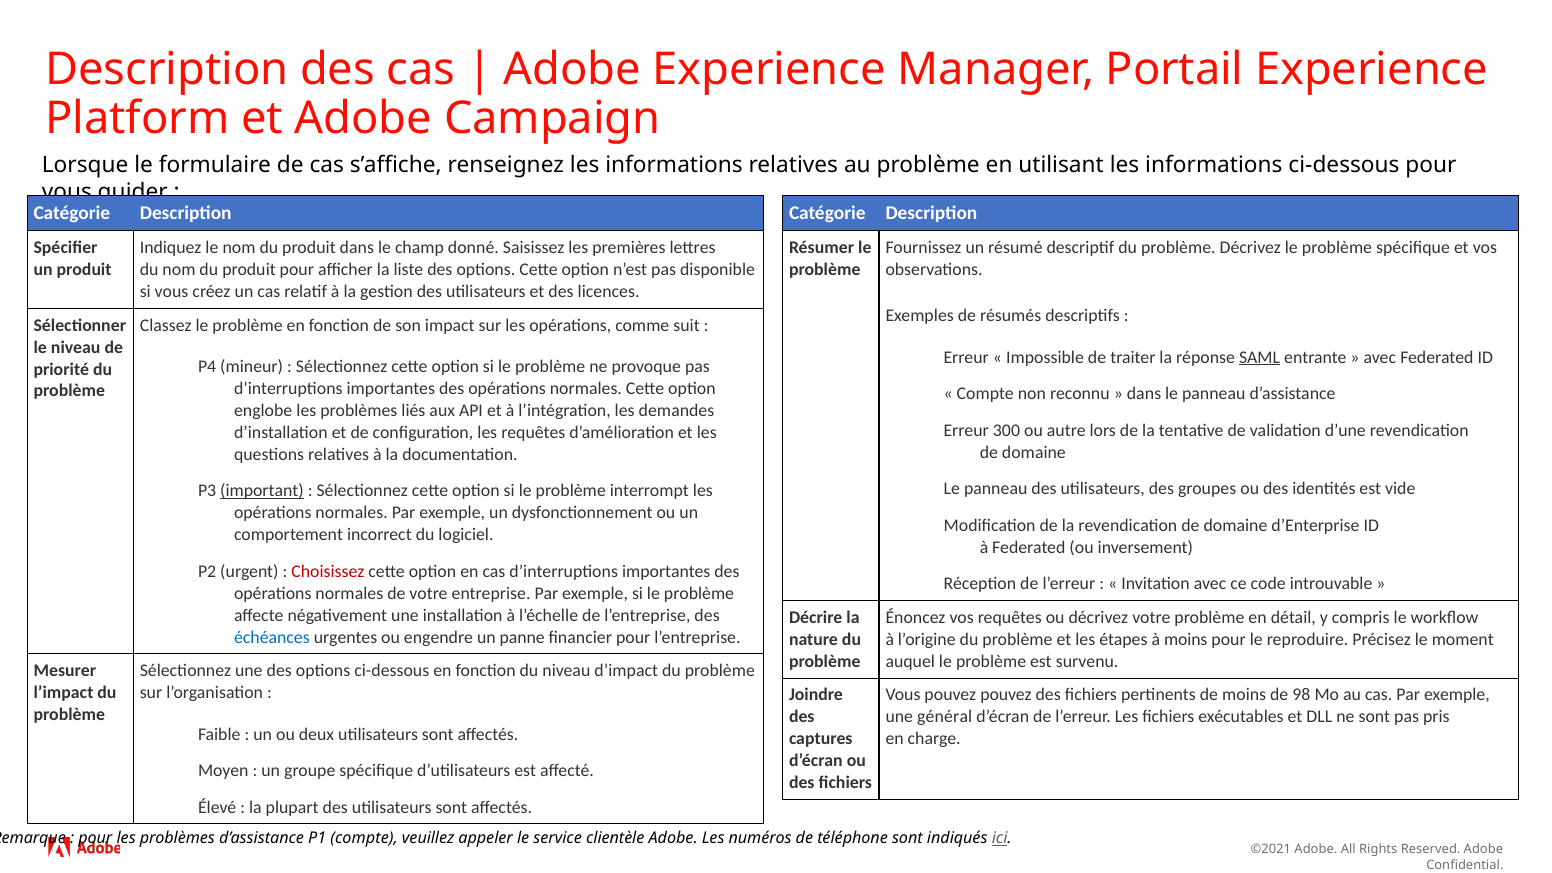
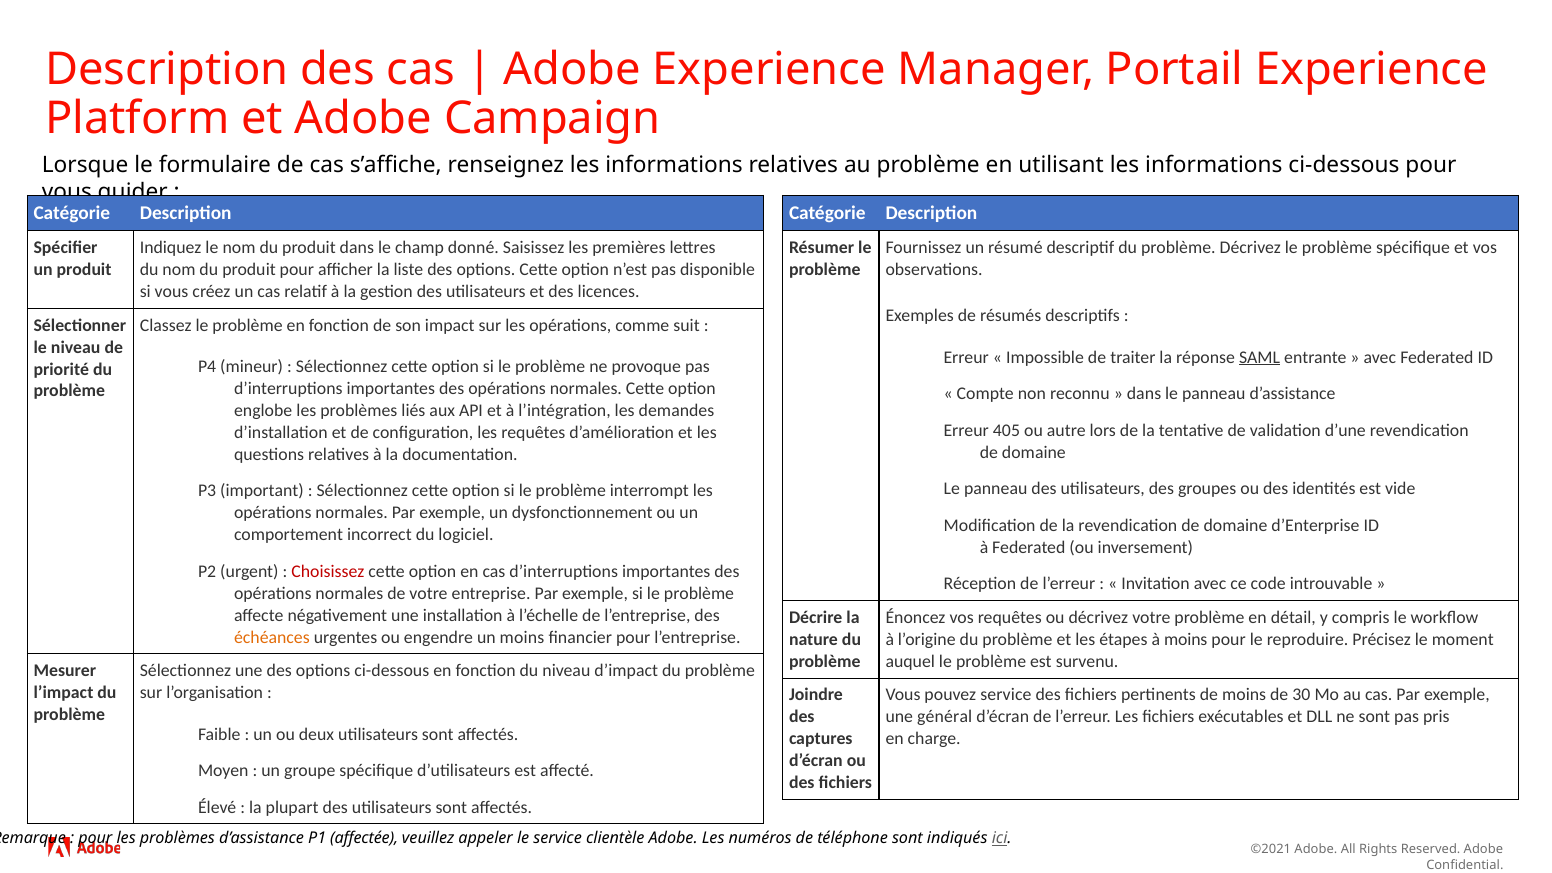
300: 300 -> 405 (1006, 430)
important underline: present -> none (262, 491)
échéances colour: blue -> orange (272, 637)
un panne: panne -> moins (522, 637)
pouvez pouvez: pouvez -> service (1006, 695)
98: 98 -> 30 (1301, 695)
P1 compte: compte -> affectée (364, 838)
